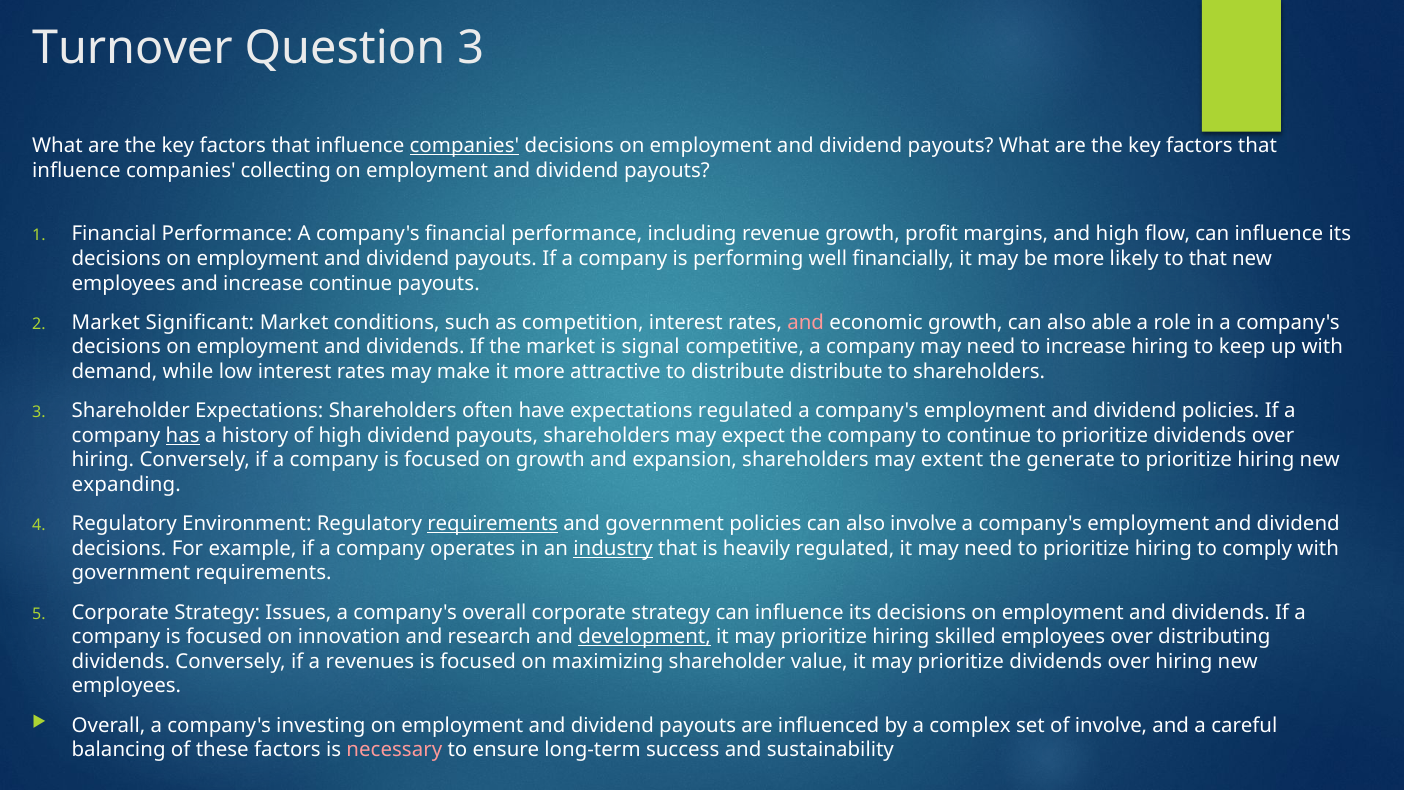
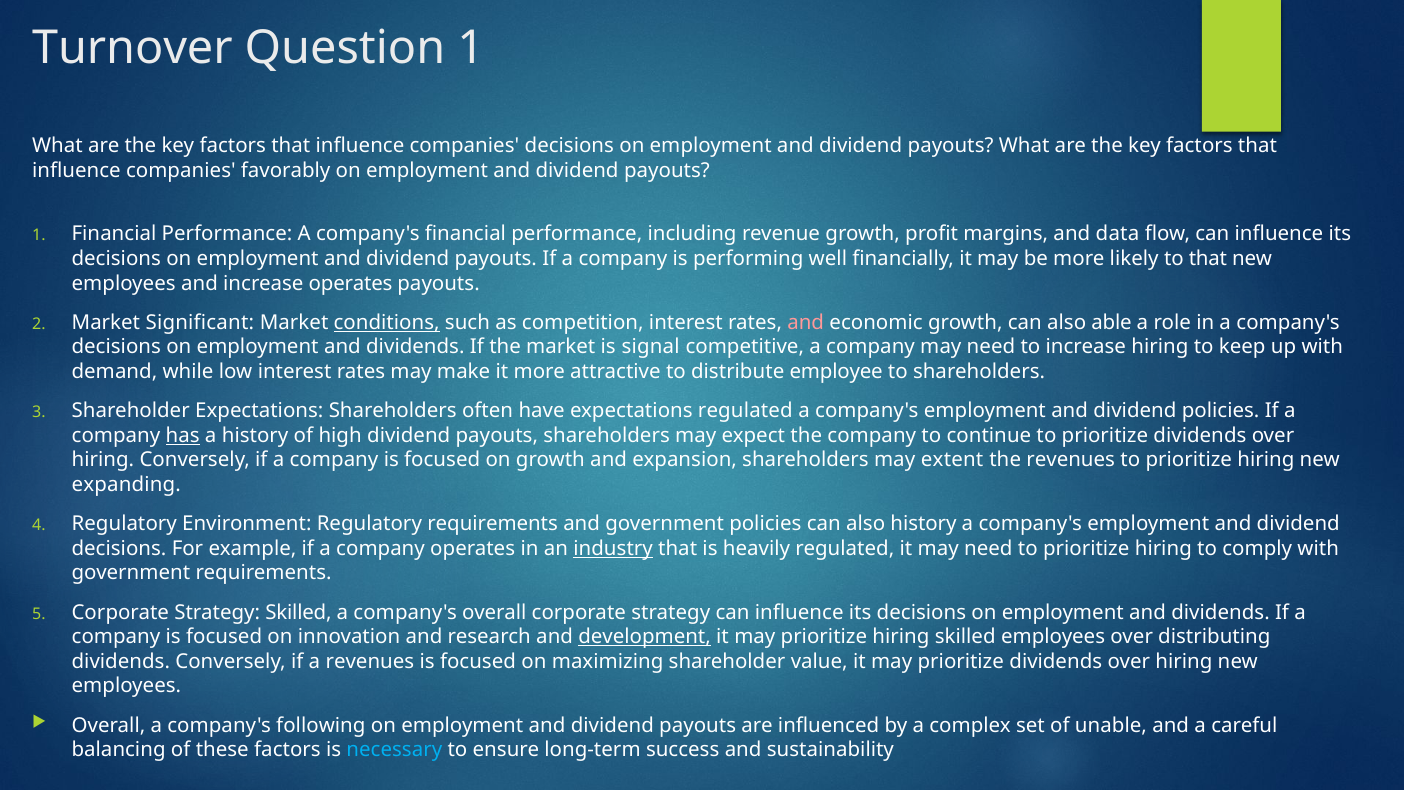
Question 3: 3 -> 1 (471, 48)
companies underline: present -> none (464, 146)
collecting: collecting -> favorably (286, 170)
and high: high -> data (1117, 234)
increase continue: continue -> operates (351, 283)
conditions underline: none -> present (387, 322)
distribute distribute: distribute -> employee (836, 372)
the generate: generate -> revenues (1071, 460)
requirements underline: present -> none (493, 524)
also involve: involve -> history (923, 524)
Strategy Issues: Issues -> Skilled (298, 612)
investing: investing -> following (321, 725)
of involve: involve -> unable (1111, 725)
necessary colour: pink -> light blue (394, 750)
